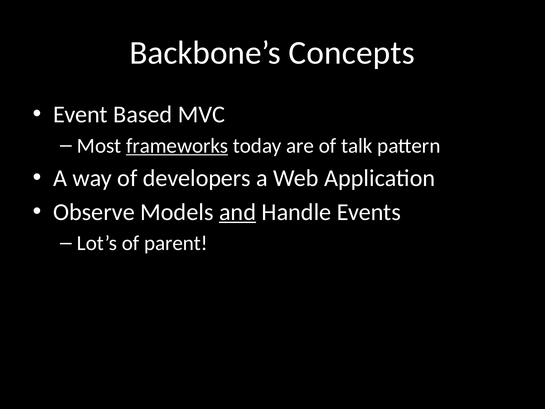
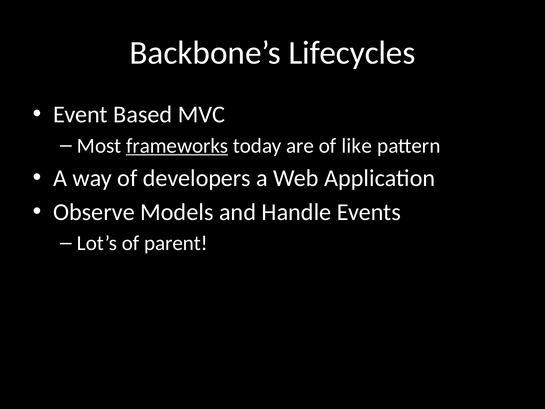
Concepts: Concepts -> Lifecycles (352, 53)
talk: talk -> like (357, 146)
and underline: present -> none (238, 212)
